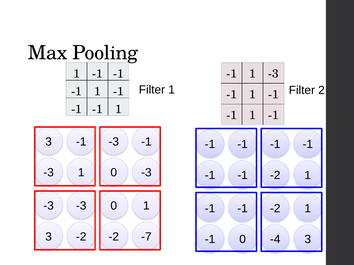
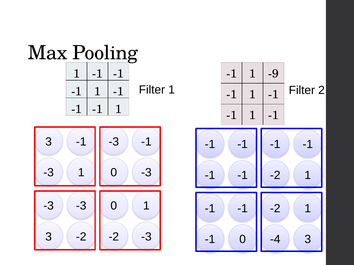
1 -3: -3 -> -9 (273, 74)
-2 -7: -7 -> -3 (146, 237)
